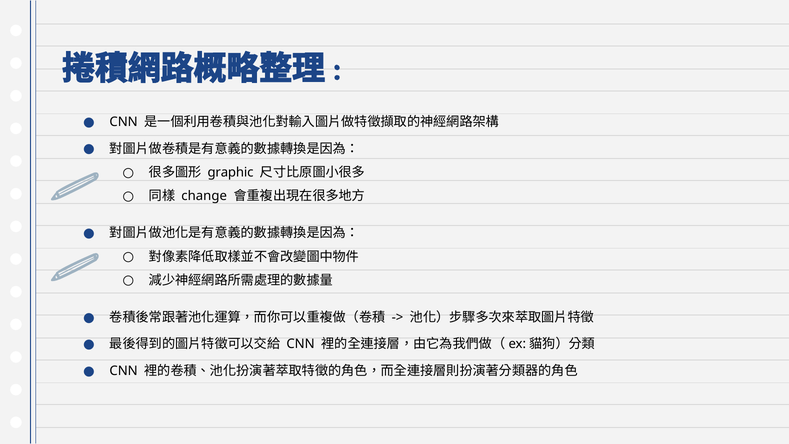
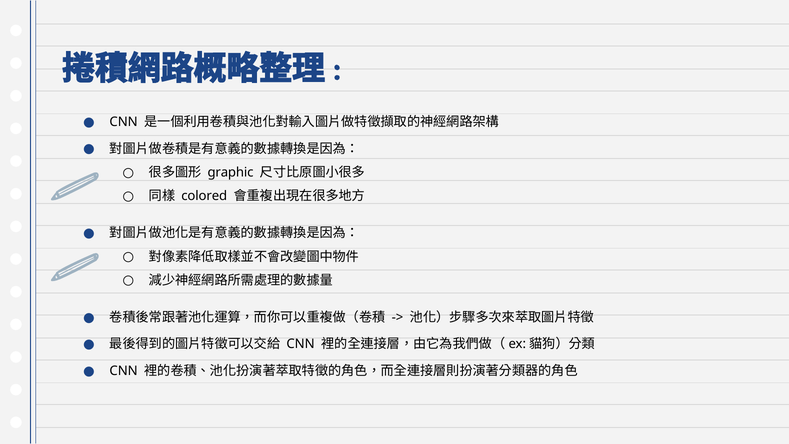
change: change -> colored (204, 196)
